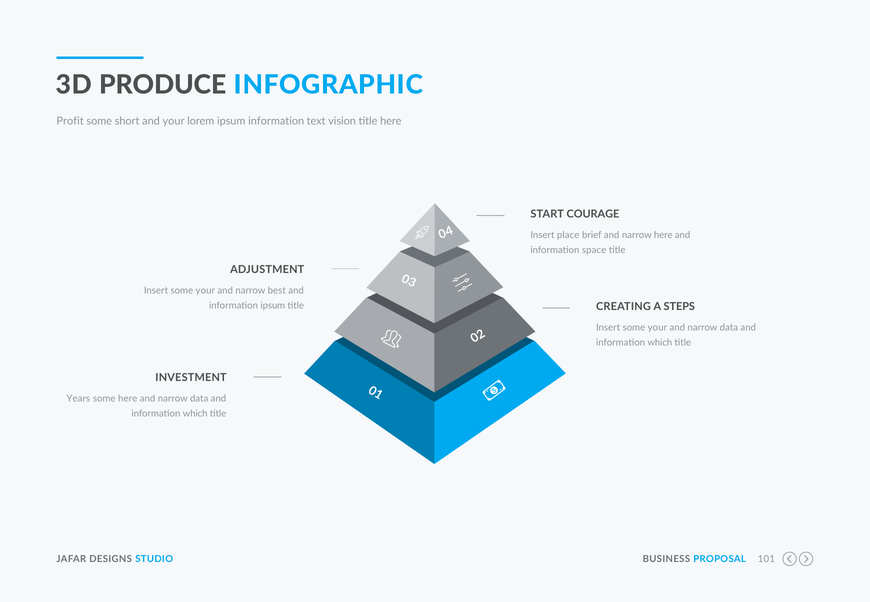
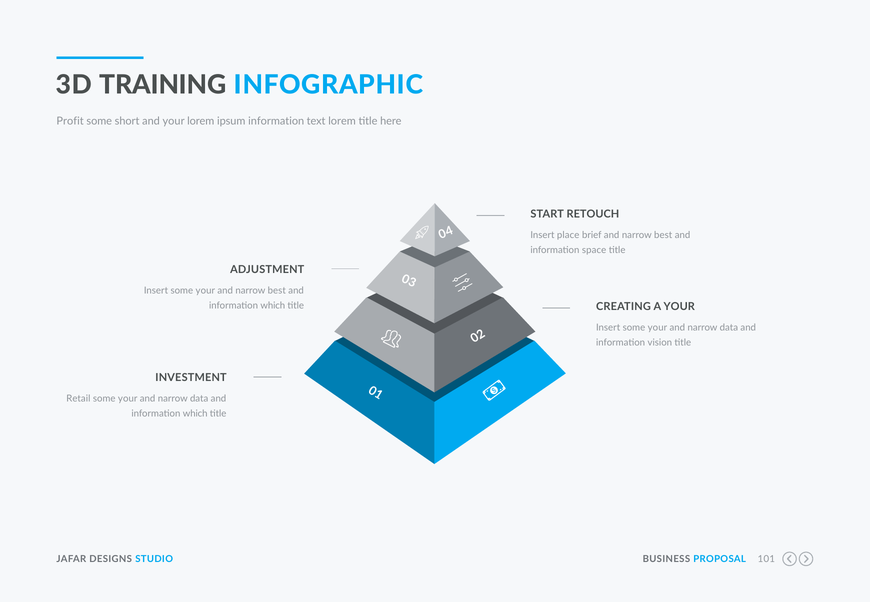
PRODUCE: PRODUCE -> TRAINING (163, 85)
text vision: vision -> lorem (342, 121)
COURAGE: COURAGE -> RETOUCH (593, 214)
brief and narrow here: here -> best (663, 235)
ipsum: ipsum -> which (273, 306)
A STEPS: STEPS -> YOUR (679, 307)
which: which -> vision (660, 343)
Years: Years -> Retail (78, 399)
here: here -> your (128, 399)
